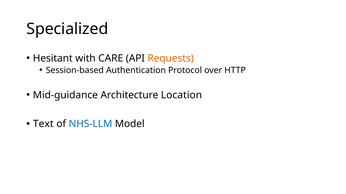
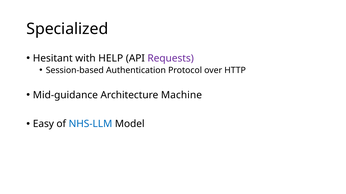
CARE: CARE -> HELP (111, 58)
Requests colour: orange -> purple (171, 58)
Location: Location -> Machine (181, 95)
Text: Text -> Easy (43, 124)
